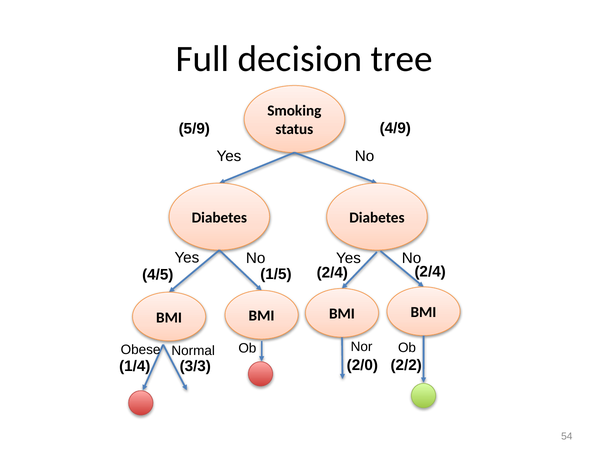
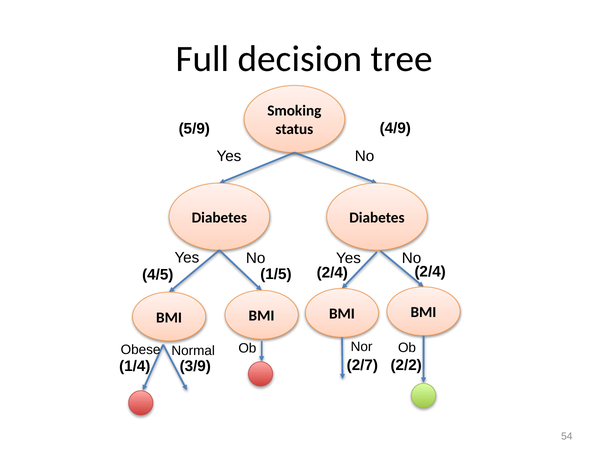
2/0: 2/0 -> 2/7 (362, 365)
3/3: 3/3 -> 3/9 (195, 366)
